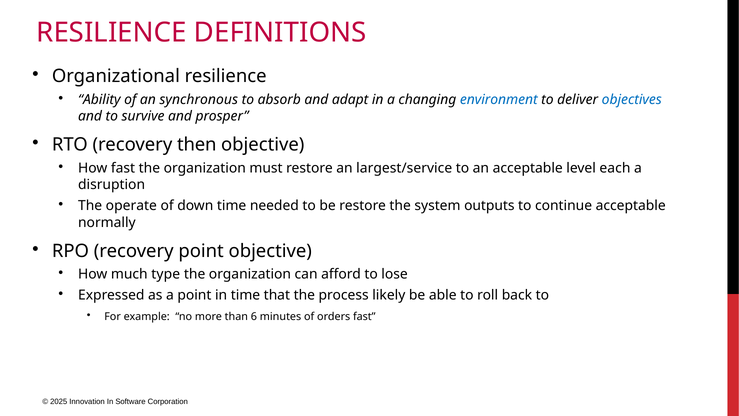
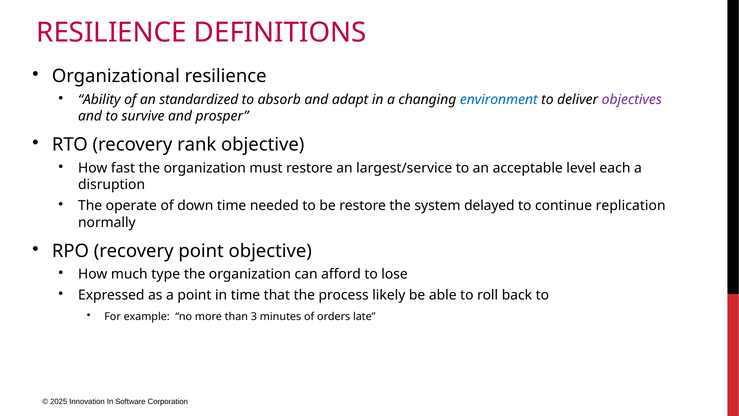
synchronous: synchronous -> standardized (199, 100)
objectives colour: blue -> purple (632, 100)
then: then -> rank (197, 145)
outputs: outputs -> delayed (489, 206)
continue acceptable: acceptable -> replication (631, 206)
6: 6 -> 3 (254, 316)
orders fast: fast -> late (364, 316)
